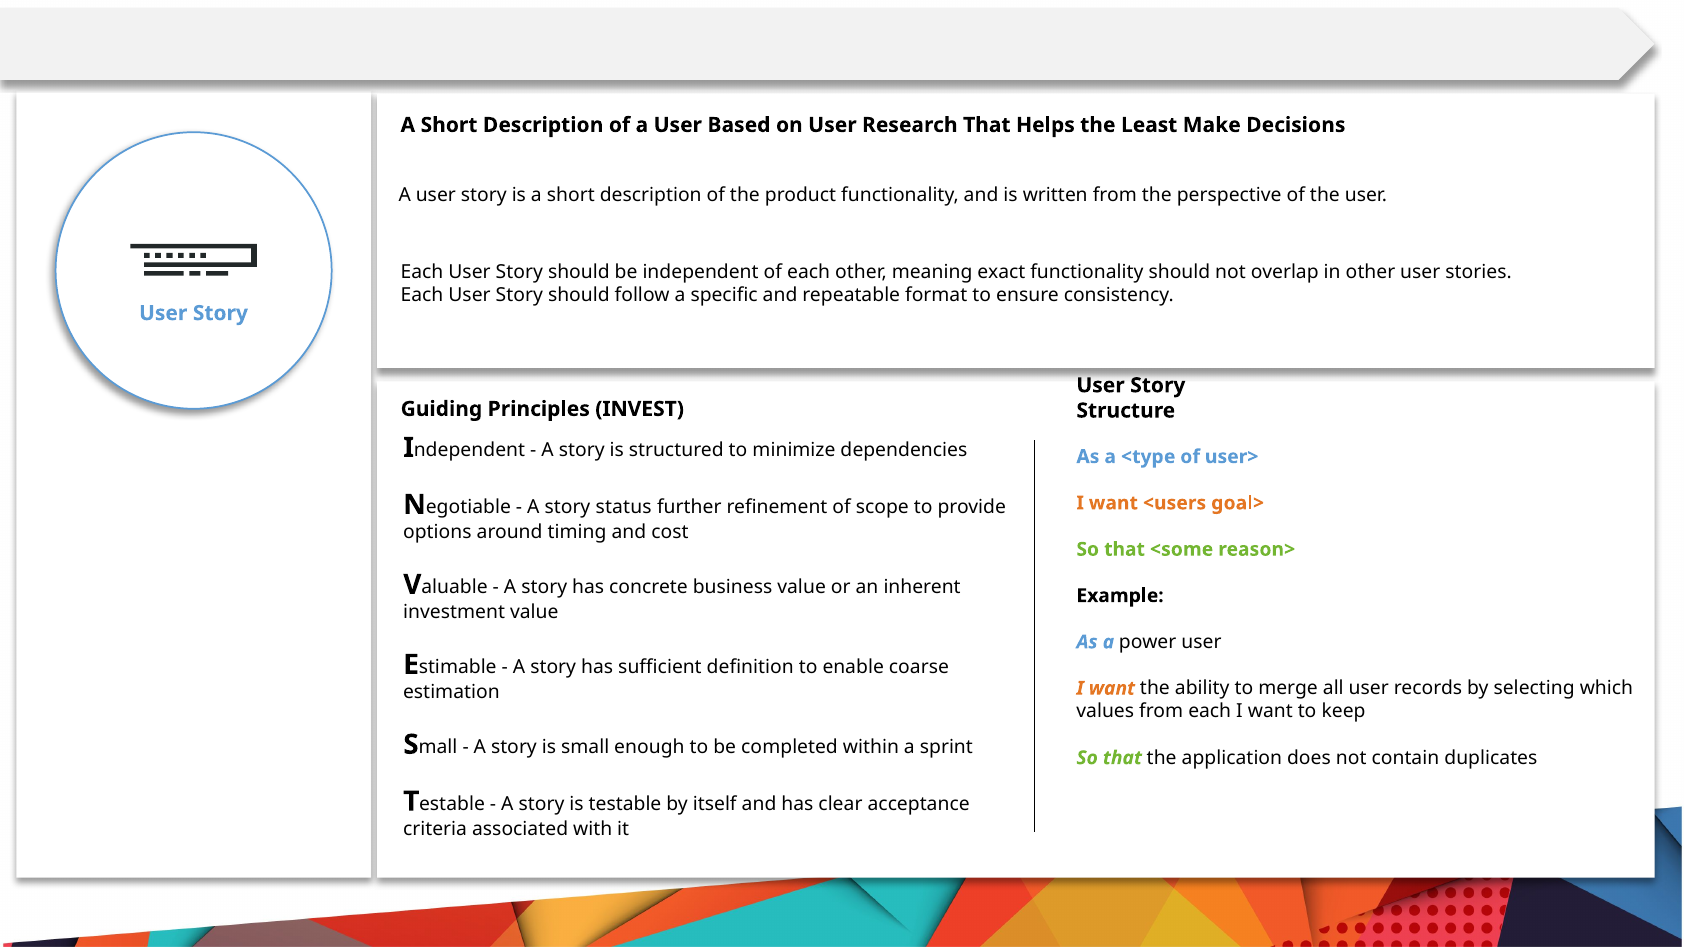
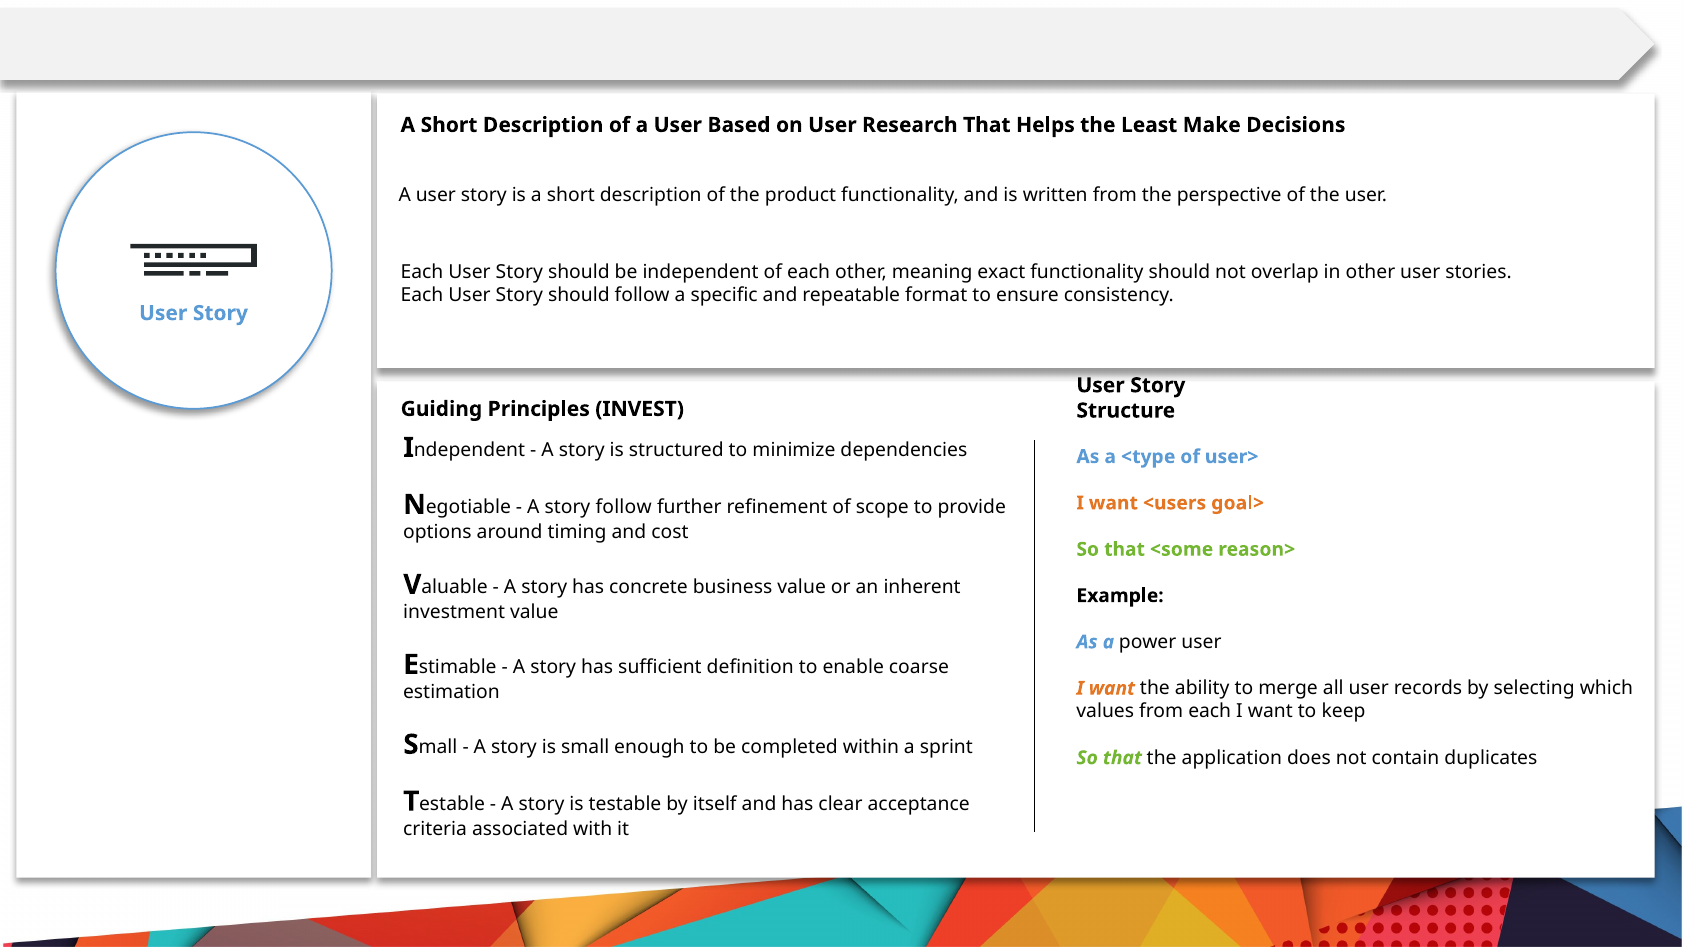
story status: status -> follow (624, 508)
